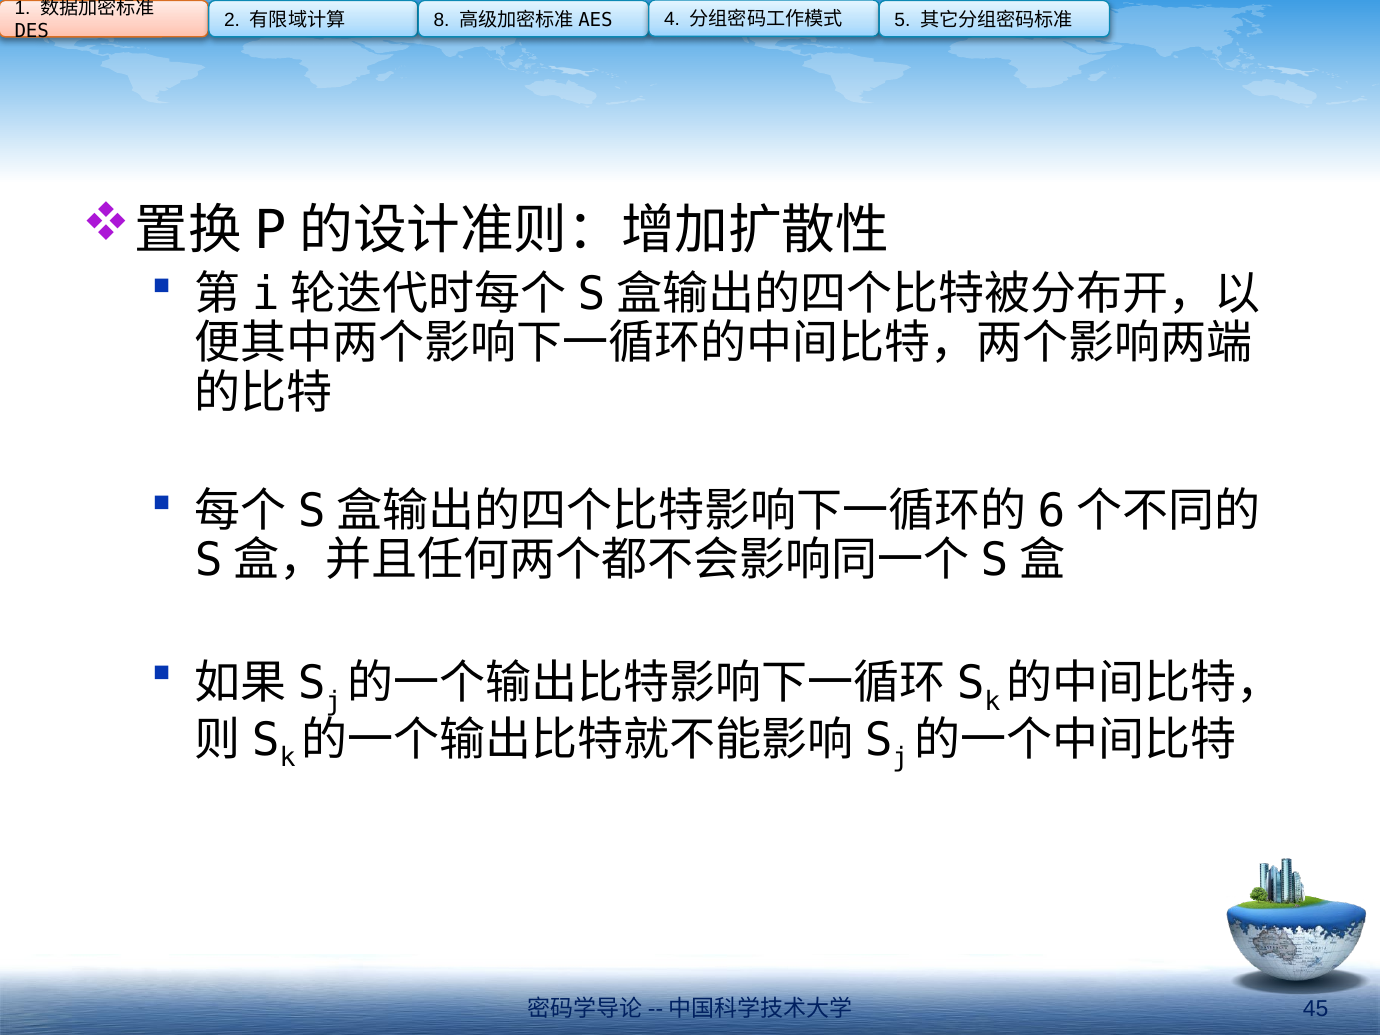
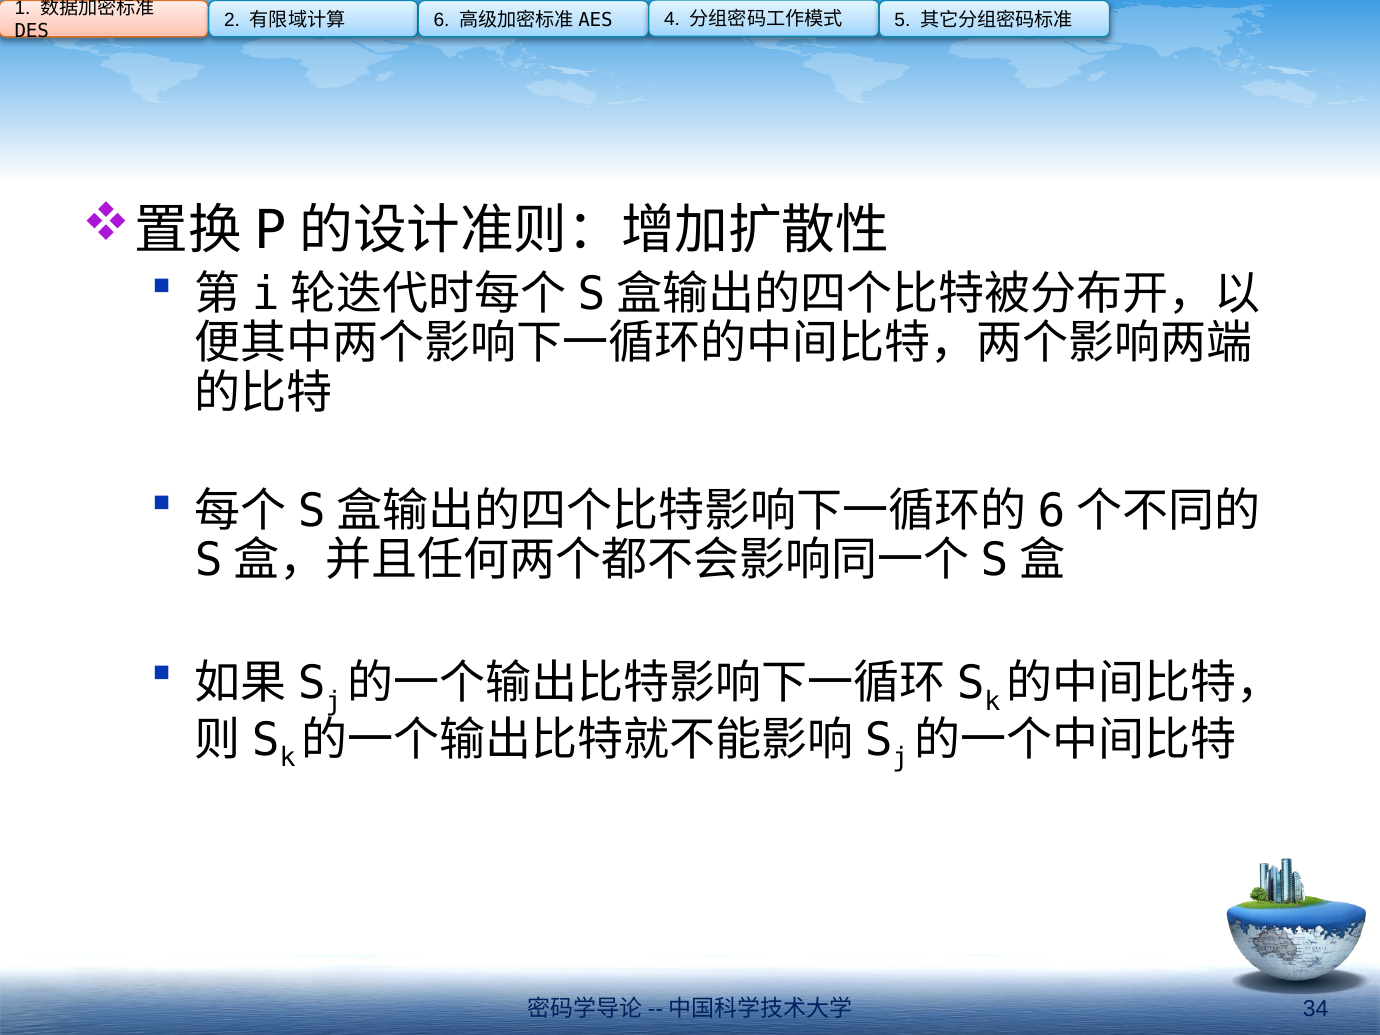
8: 8 -> 6 (442, 20)
45: 45 -> 34 (1316, 1009)
